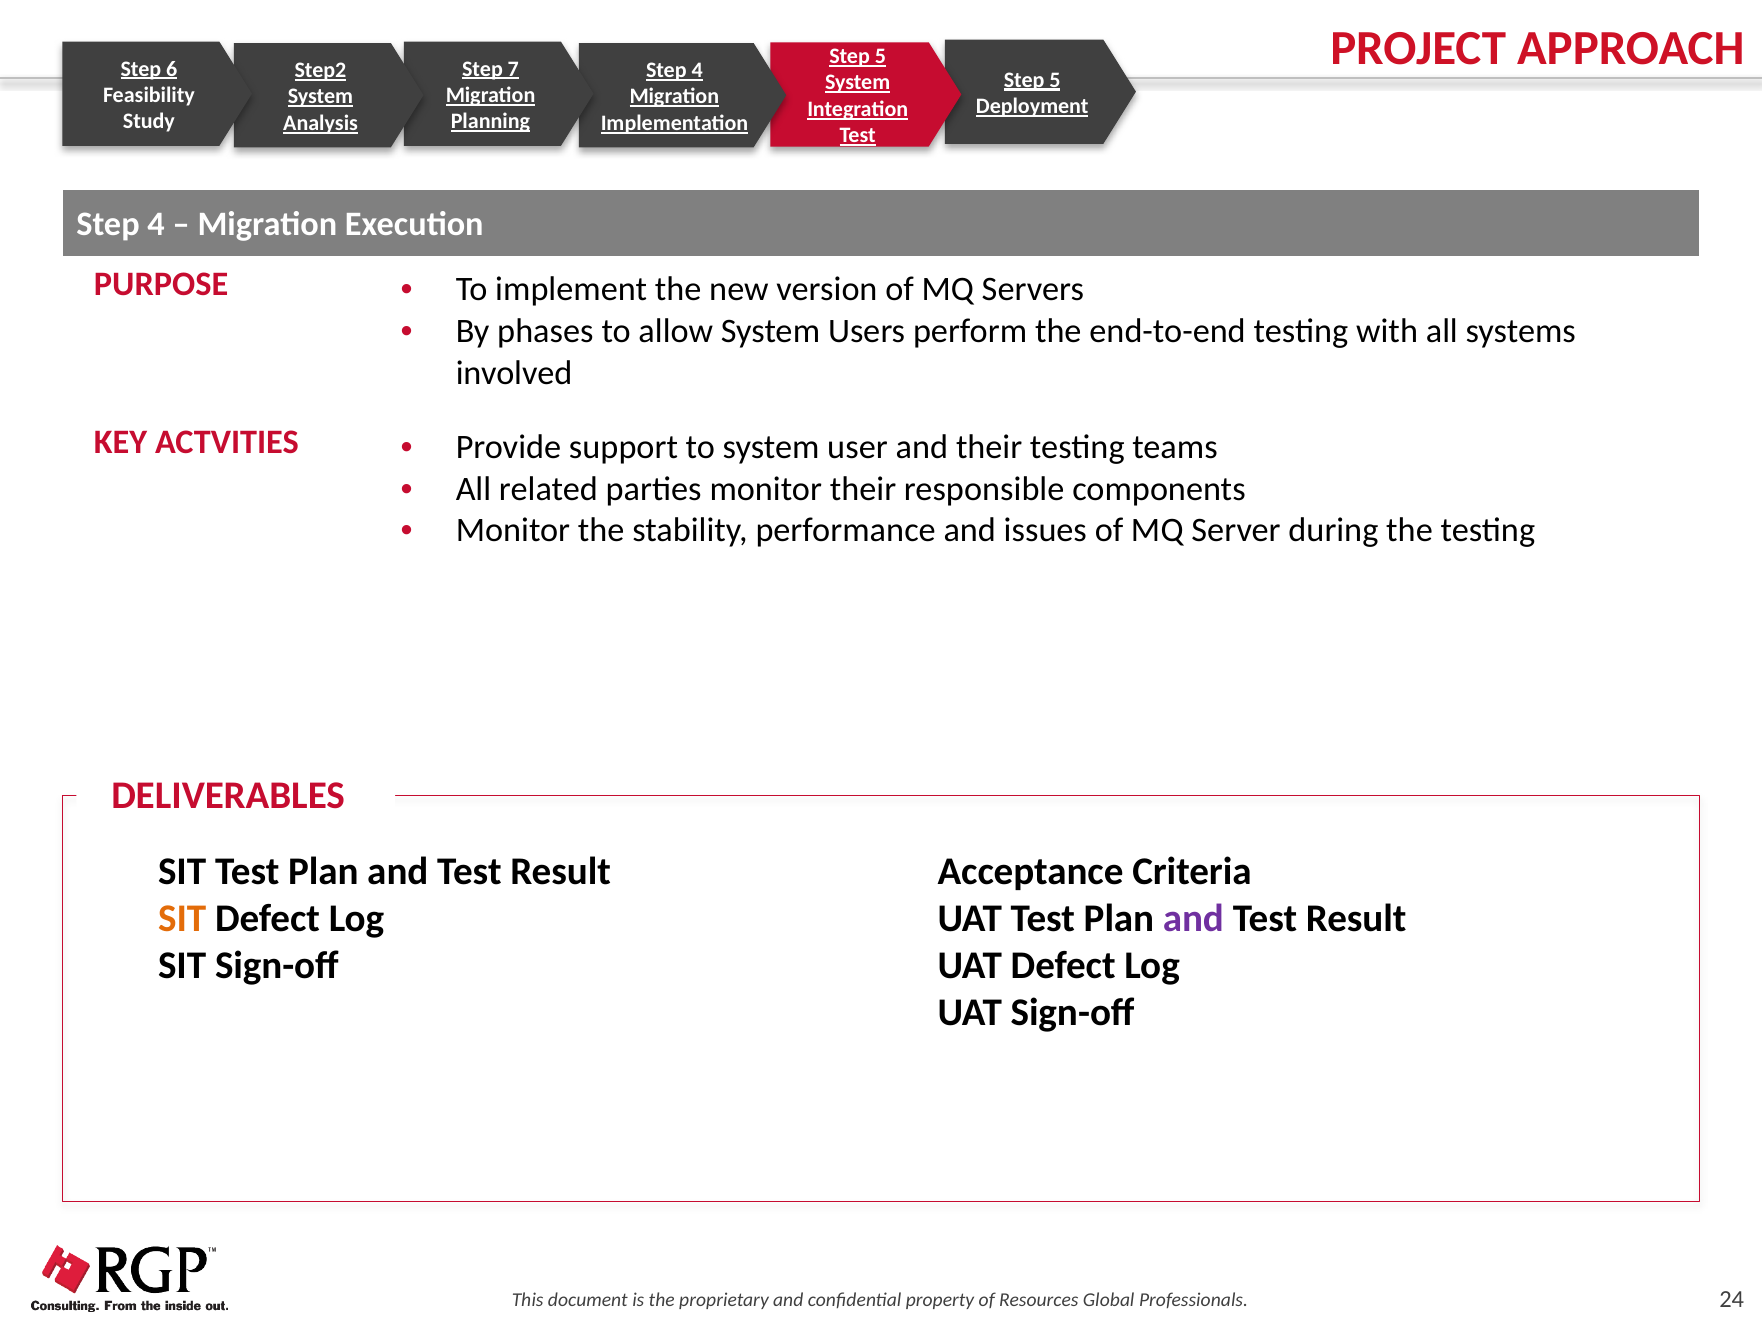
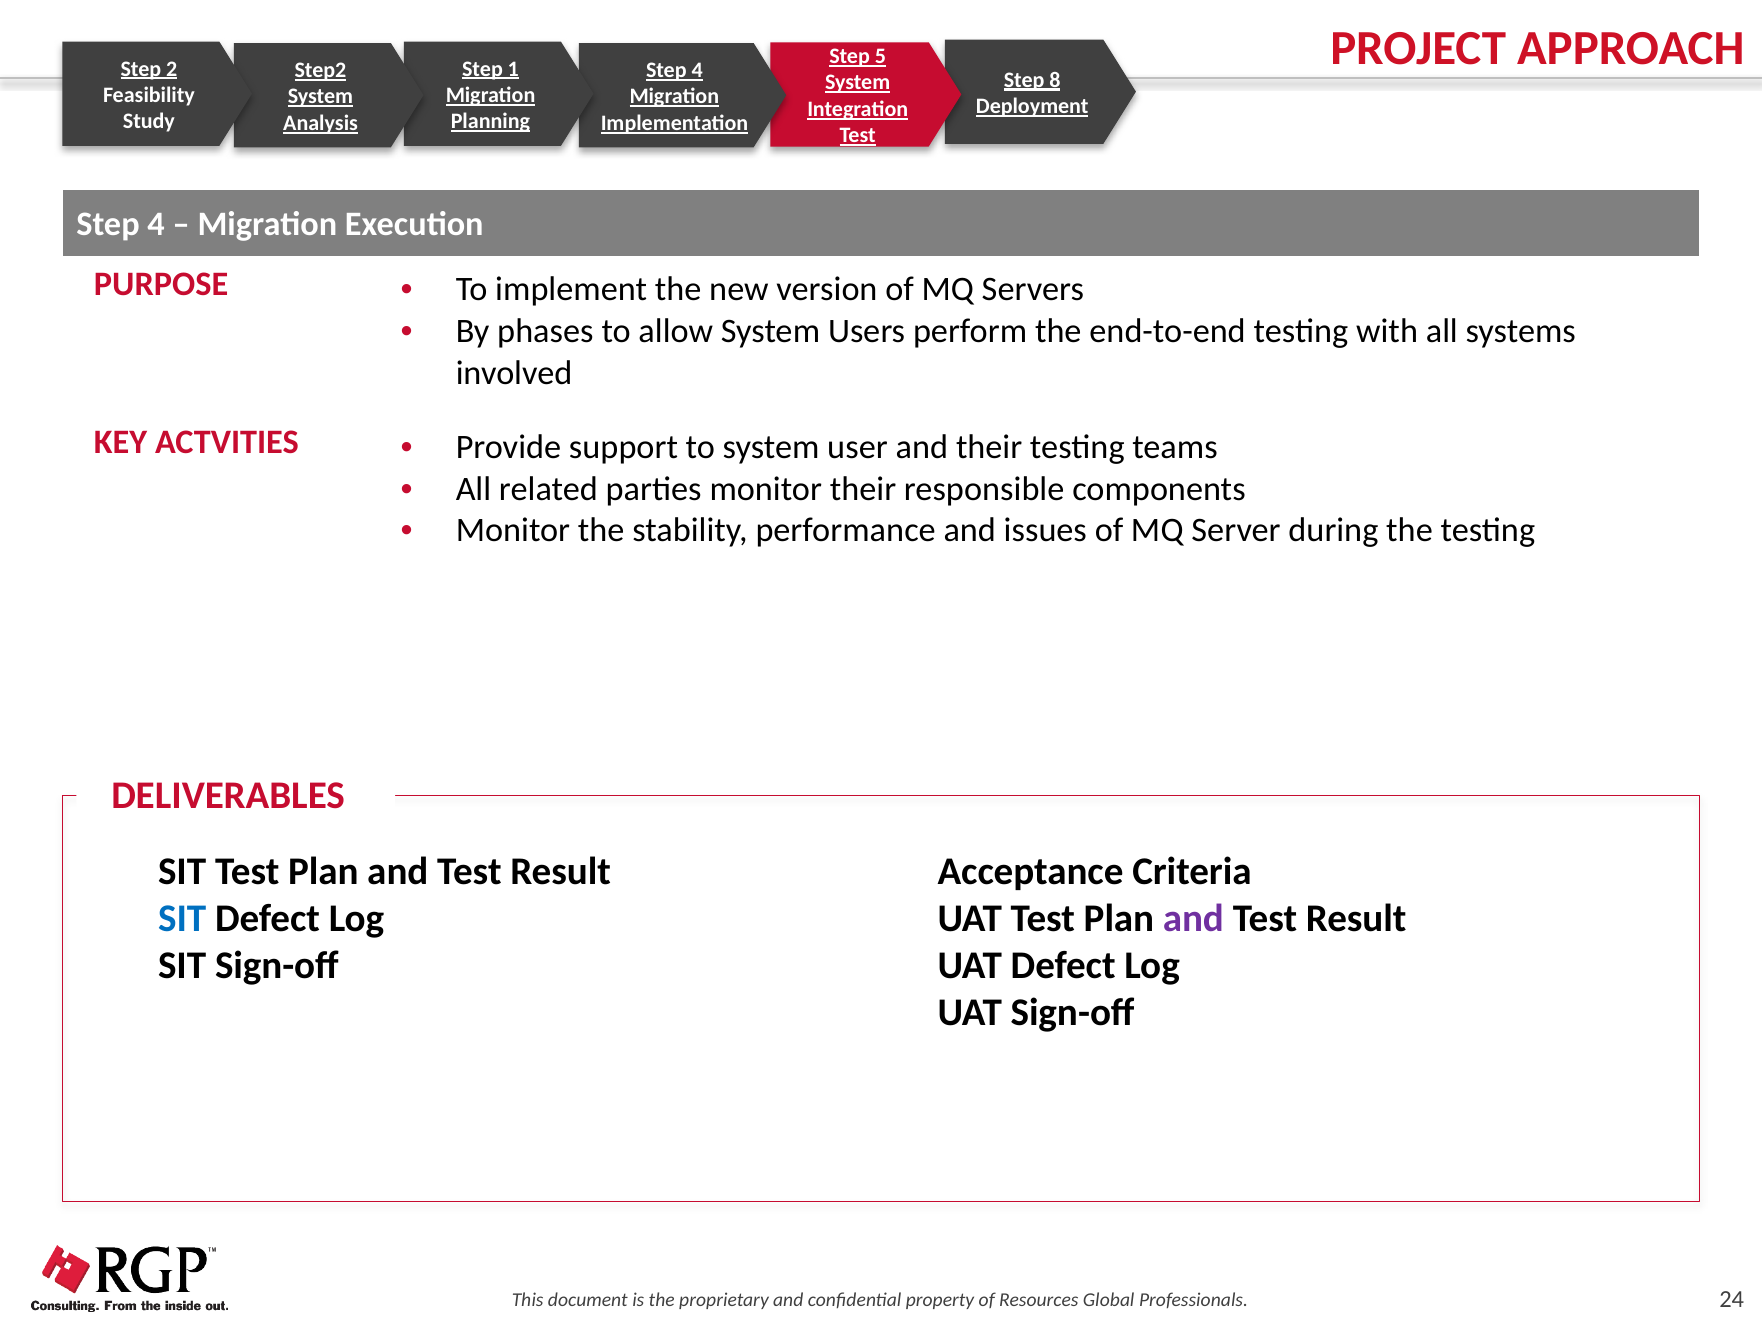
6: 6 -> 2 (172, 69)
7: 7 -> 1 (513, 69)
5: 5 -> 8 (1055, 80)
SIT colour: orange -> blue (182, 919)
